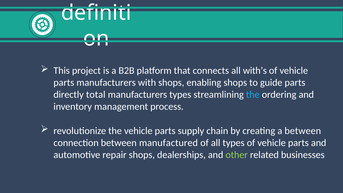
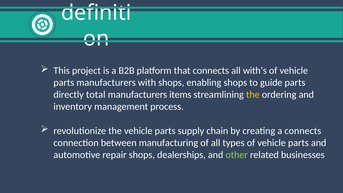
manufacturers types: types -> items (180, 95)
the colour: light blue -> yellow (253, 95)
a between: between -> connects (303, 131)
manufactured: manufactured -> manufacturing (169, 143)
